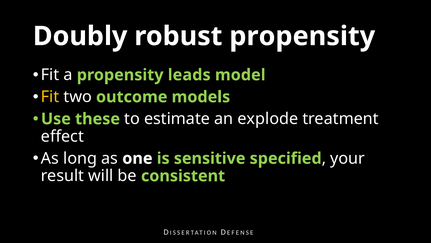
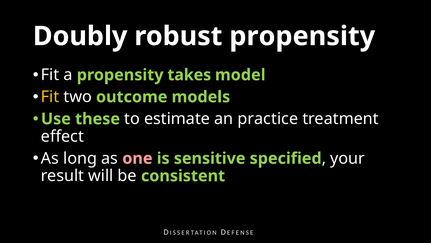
leads: leads -> takes (189, 75)
explode: explode -> practice (268, 119)
one colour: white -> pink (137, 158)
